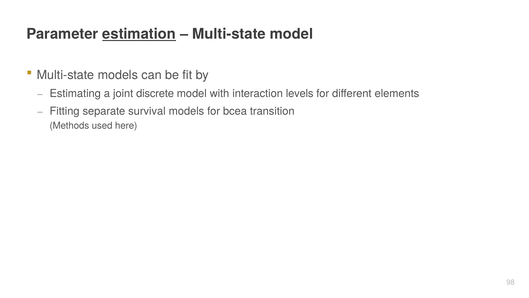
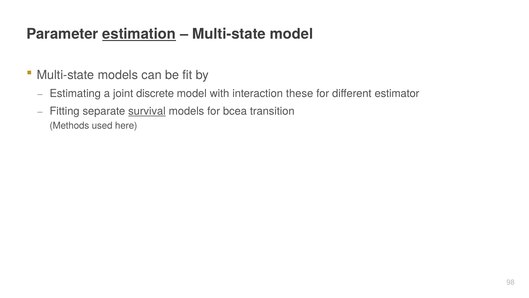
levels: levels -> these (300, 93)
elements: elements -> estimator (397, 93)
survival underline: none -> present (147, 111)
